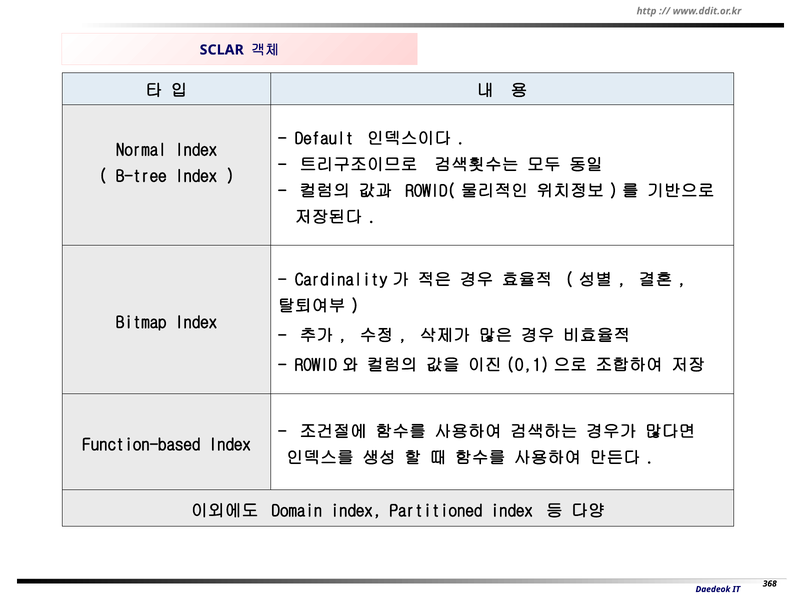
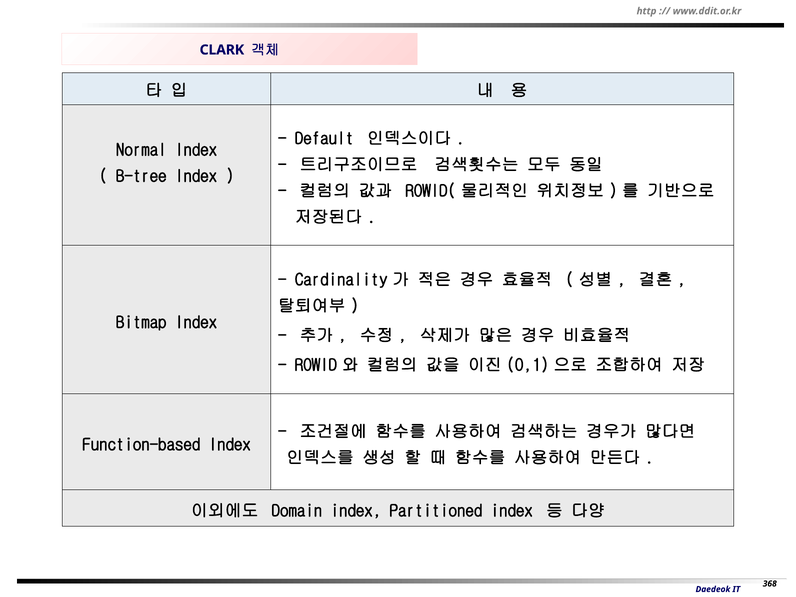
SCLAR: SCLAR -> CLARK (222, 50)
